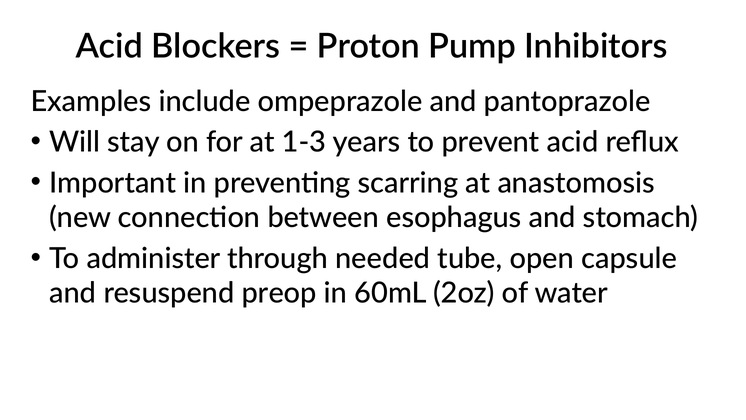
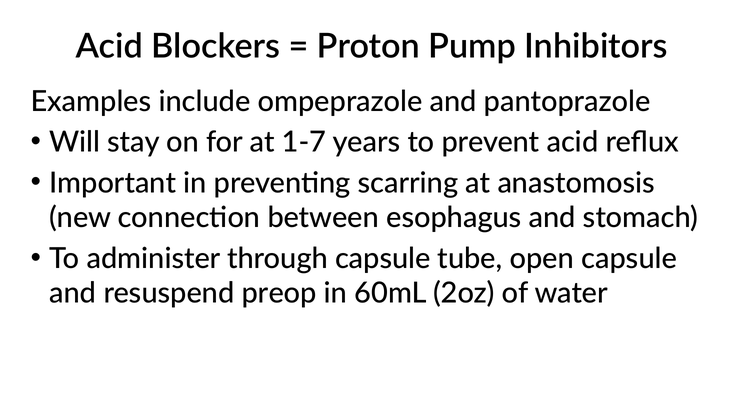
1-3: 1-3 -> 1-7 (304, 142)
through needed: needed -> capsule (383, 258)
